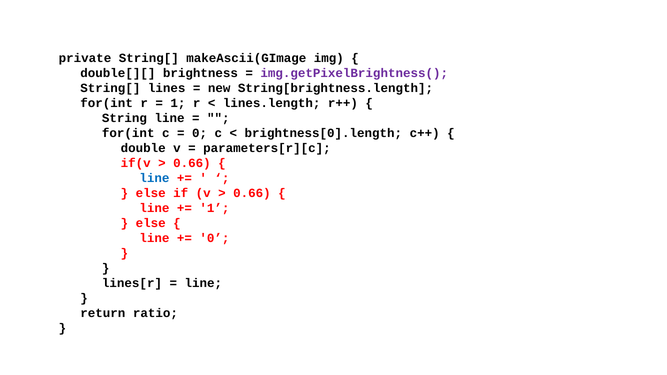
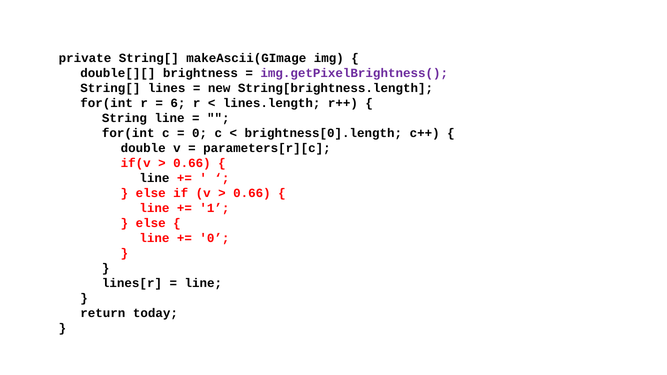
1: 1 -> 6 (178, 103)
line colour: blue -> black (154, 178)
ratio: ratio -> today (155, 313)
